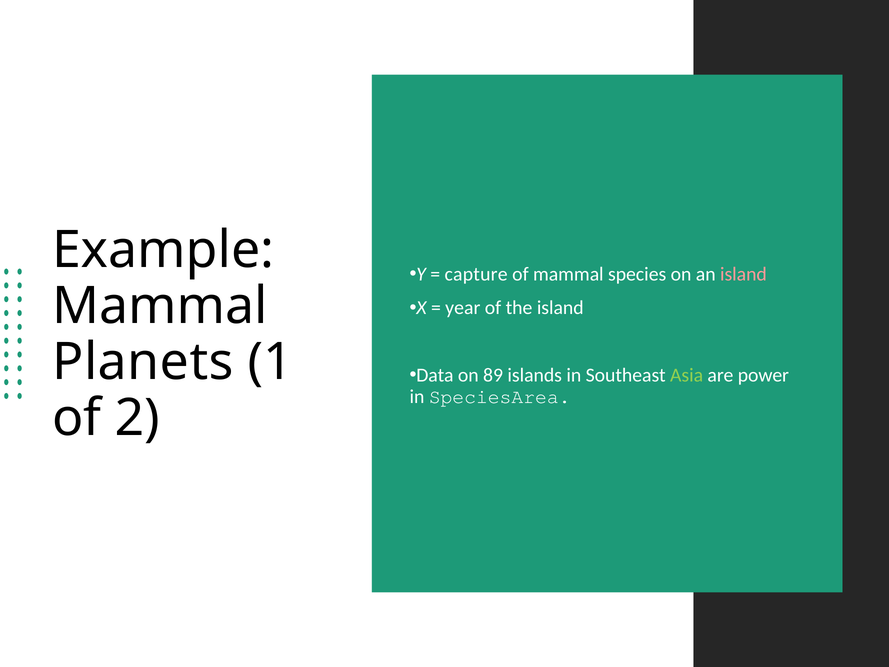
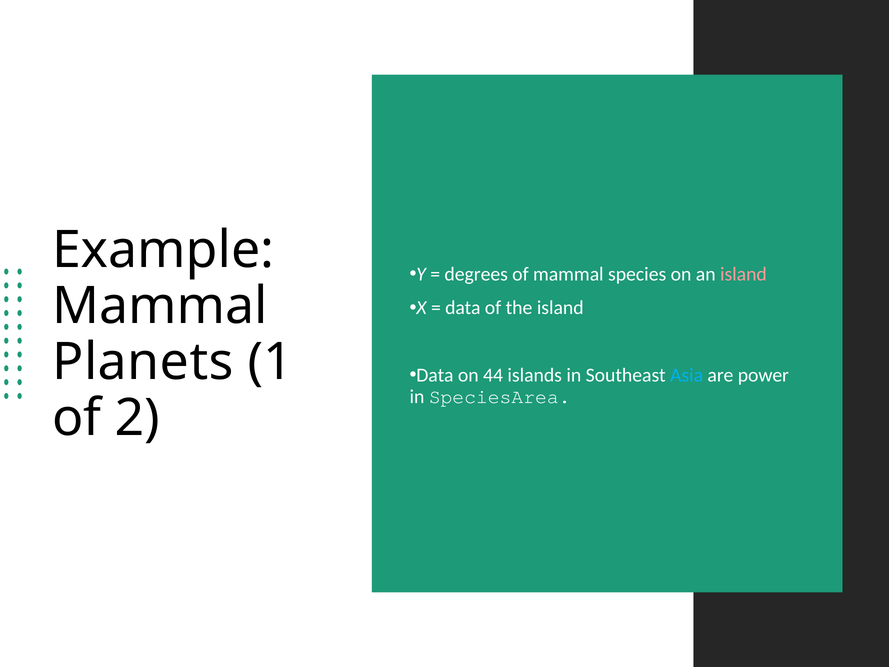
capture: capture -> degrees (476, 274)
year: year -> data (463, 308)
89: 89 -> 44 (493, 375)
Asia colour: light green -> light blue (687, 375)
